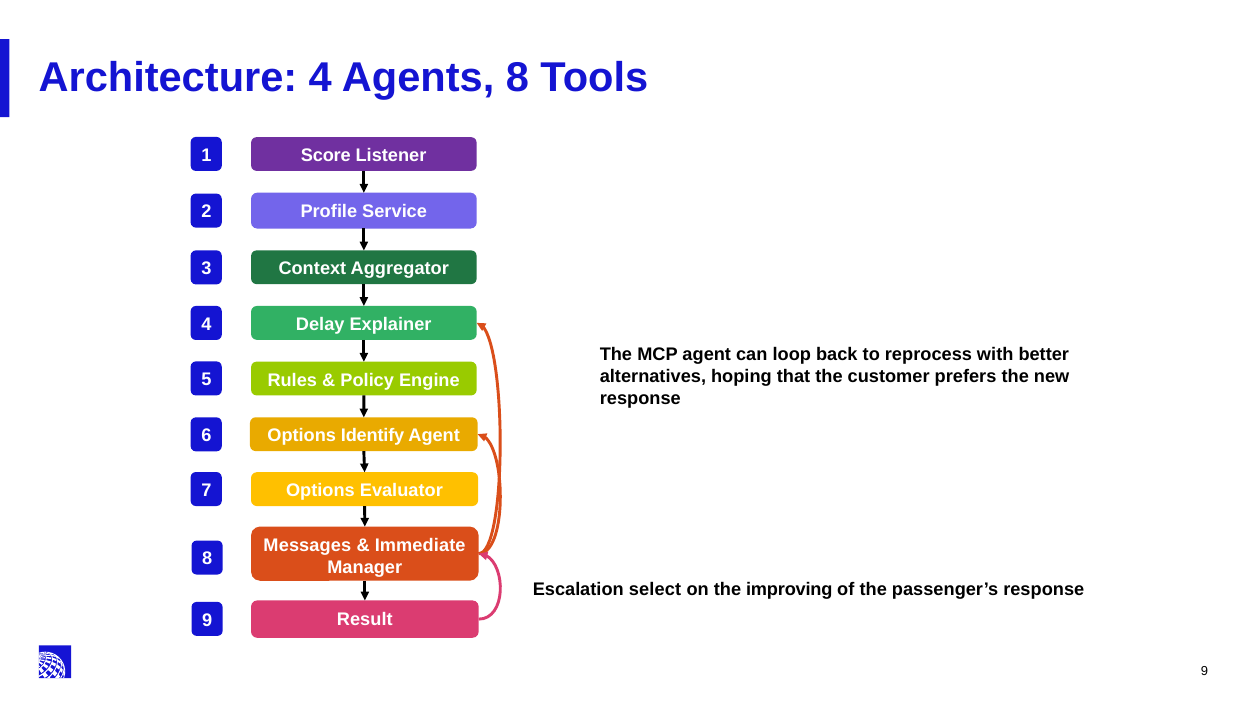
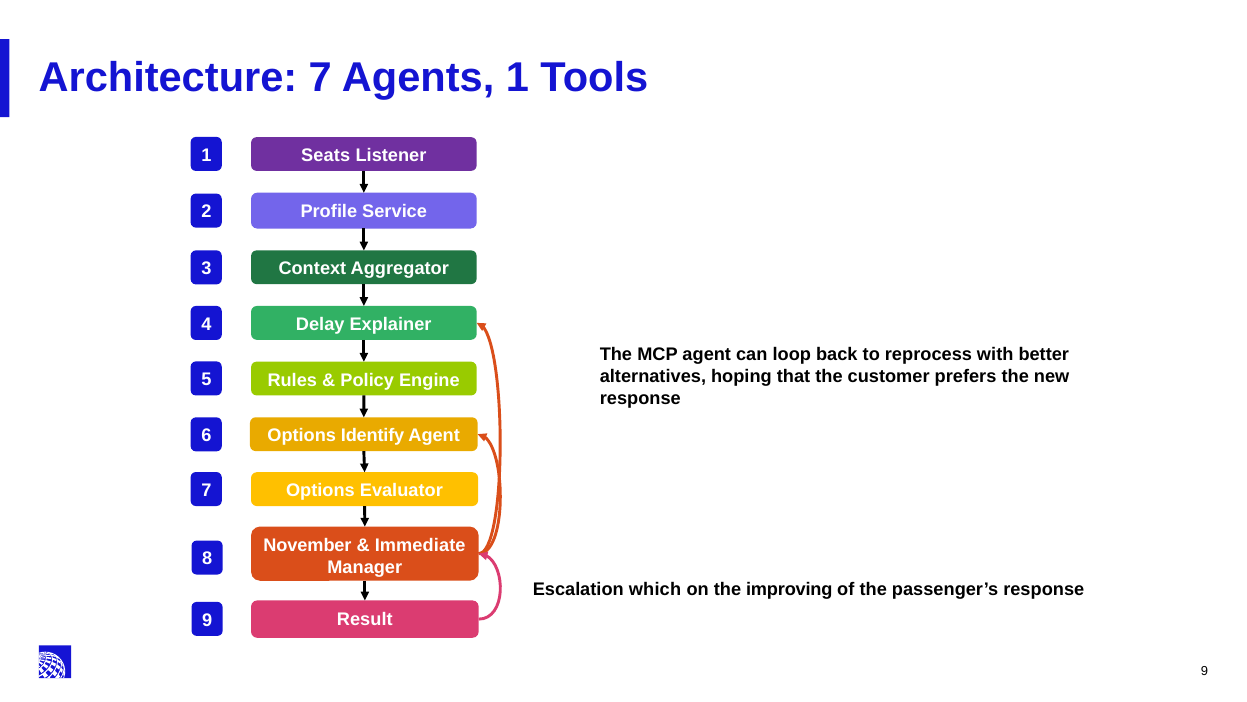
Architecture 4: 4 -> 7 (320, 77)
Agents 8: 8 -> 1 (517, 77)
Score: Score -> Seats (326, 155)
Messages: Messages -> November (308, 545)
select: select -> which (655, 589)
